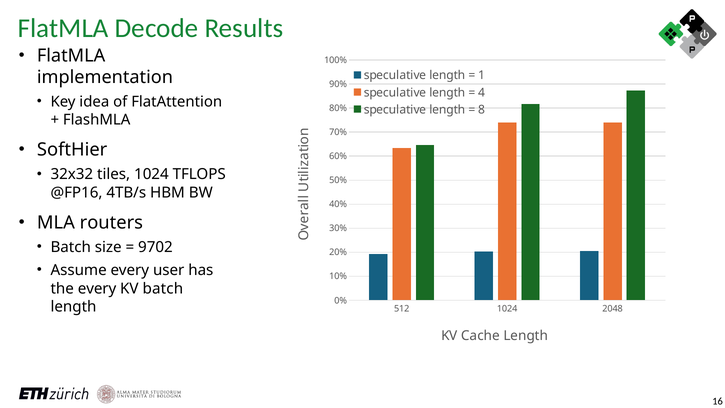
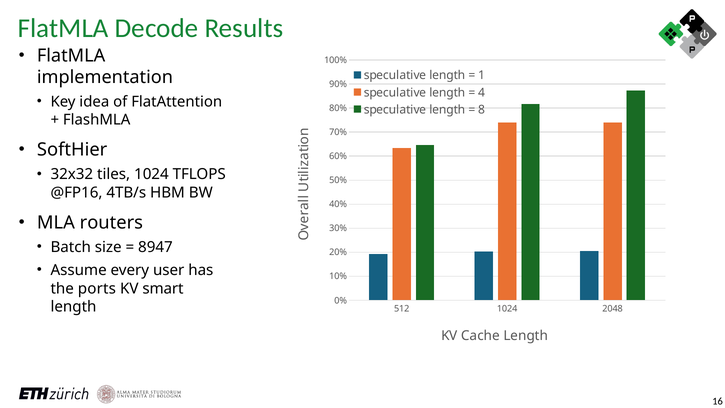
9702: 9702 -> 8947 (155, 247)
the every: every -> ports (97, 288)
KV batch: batch -> smart (163, 288)
